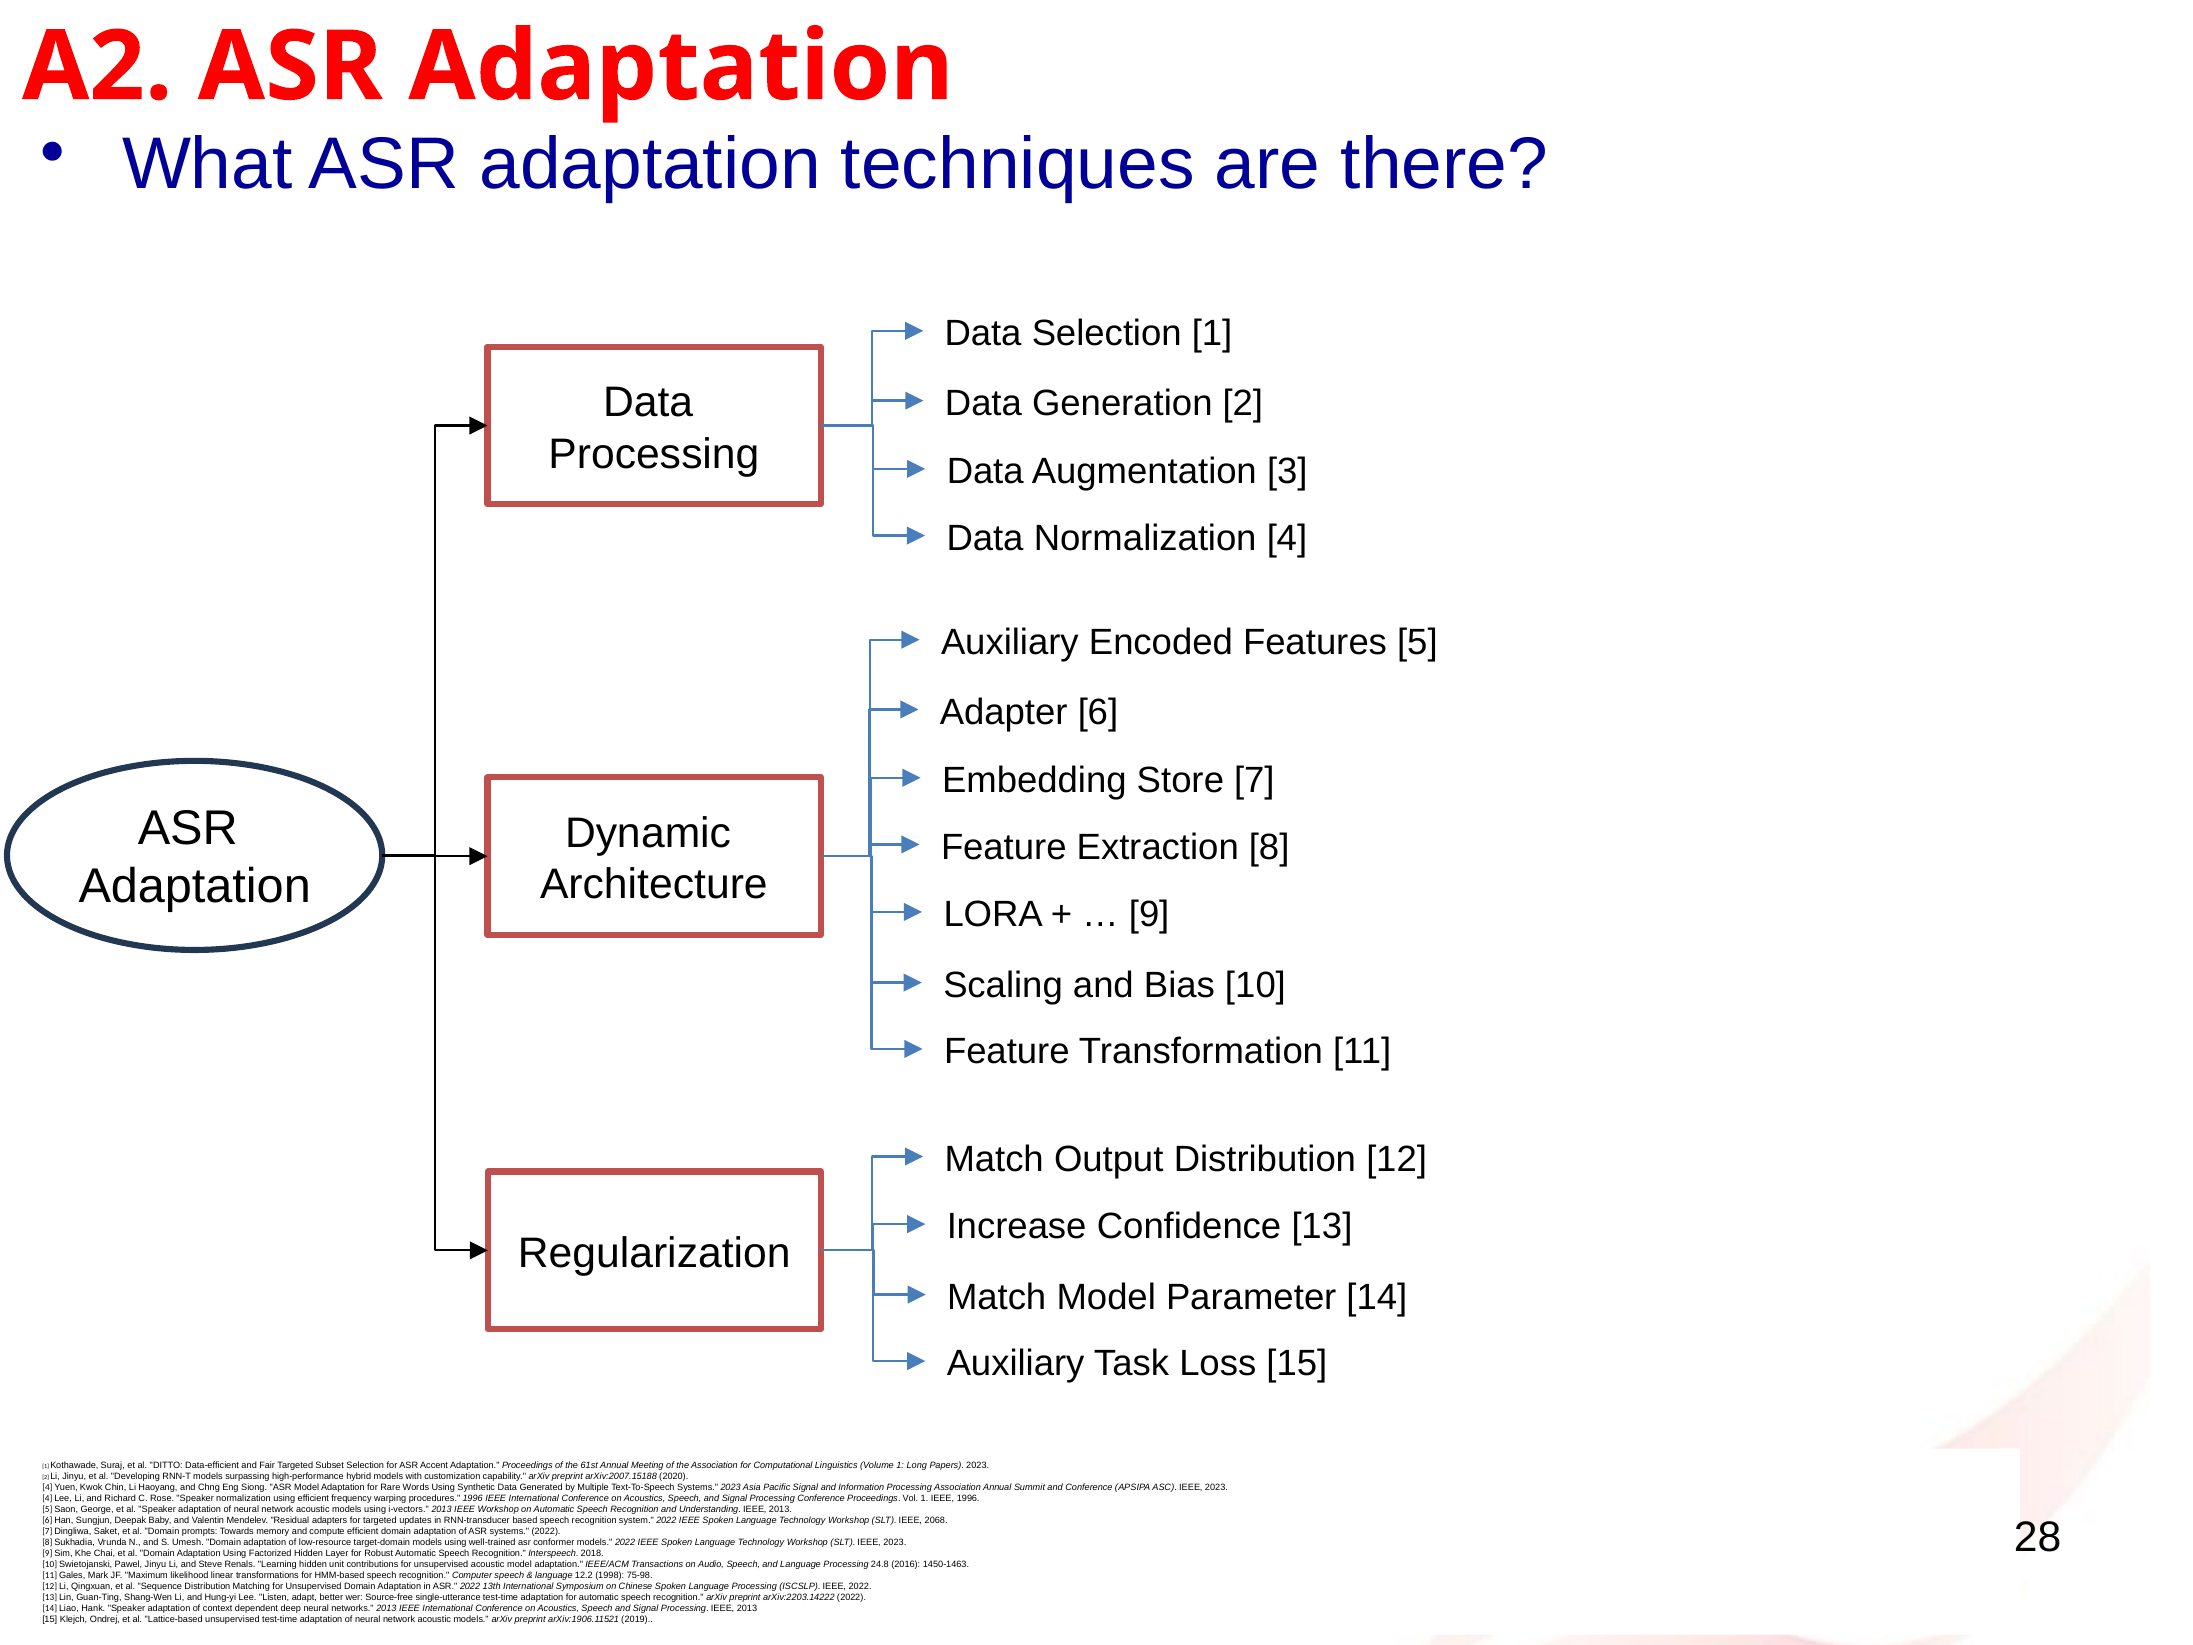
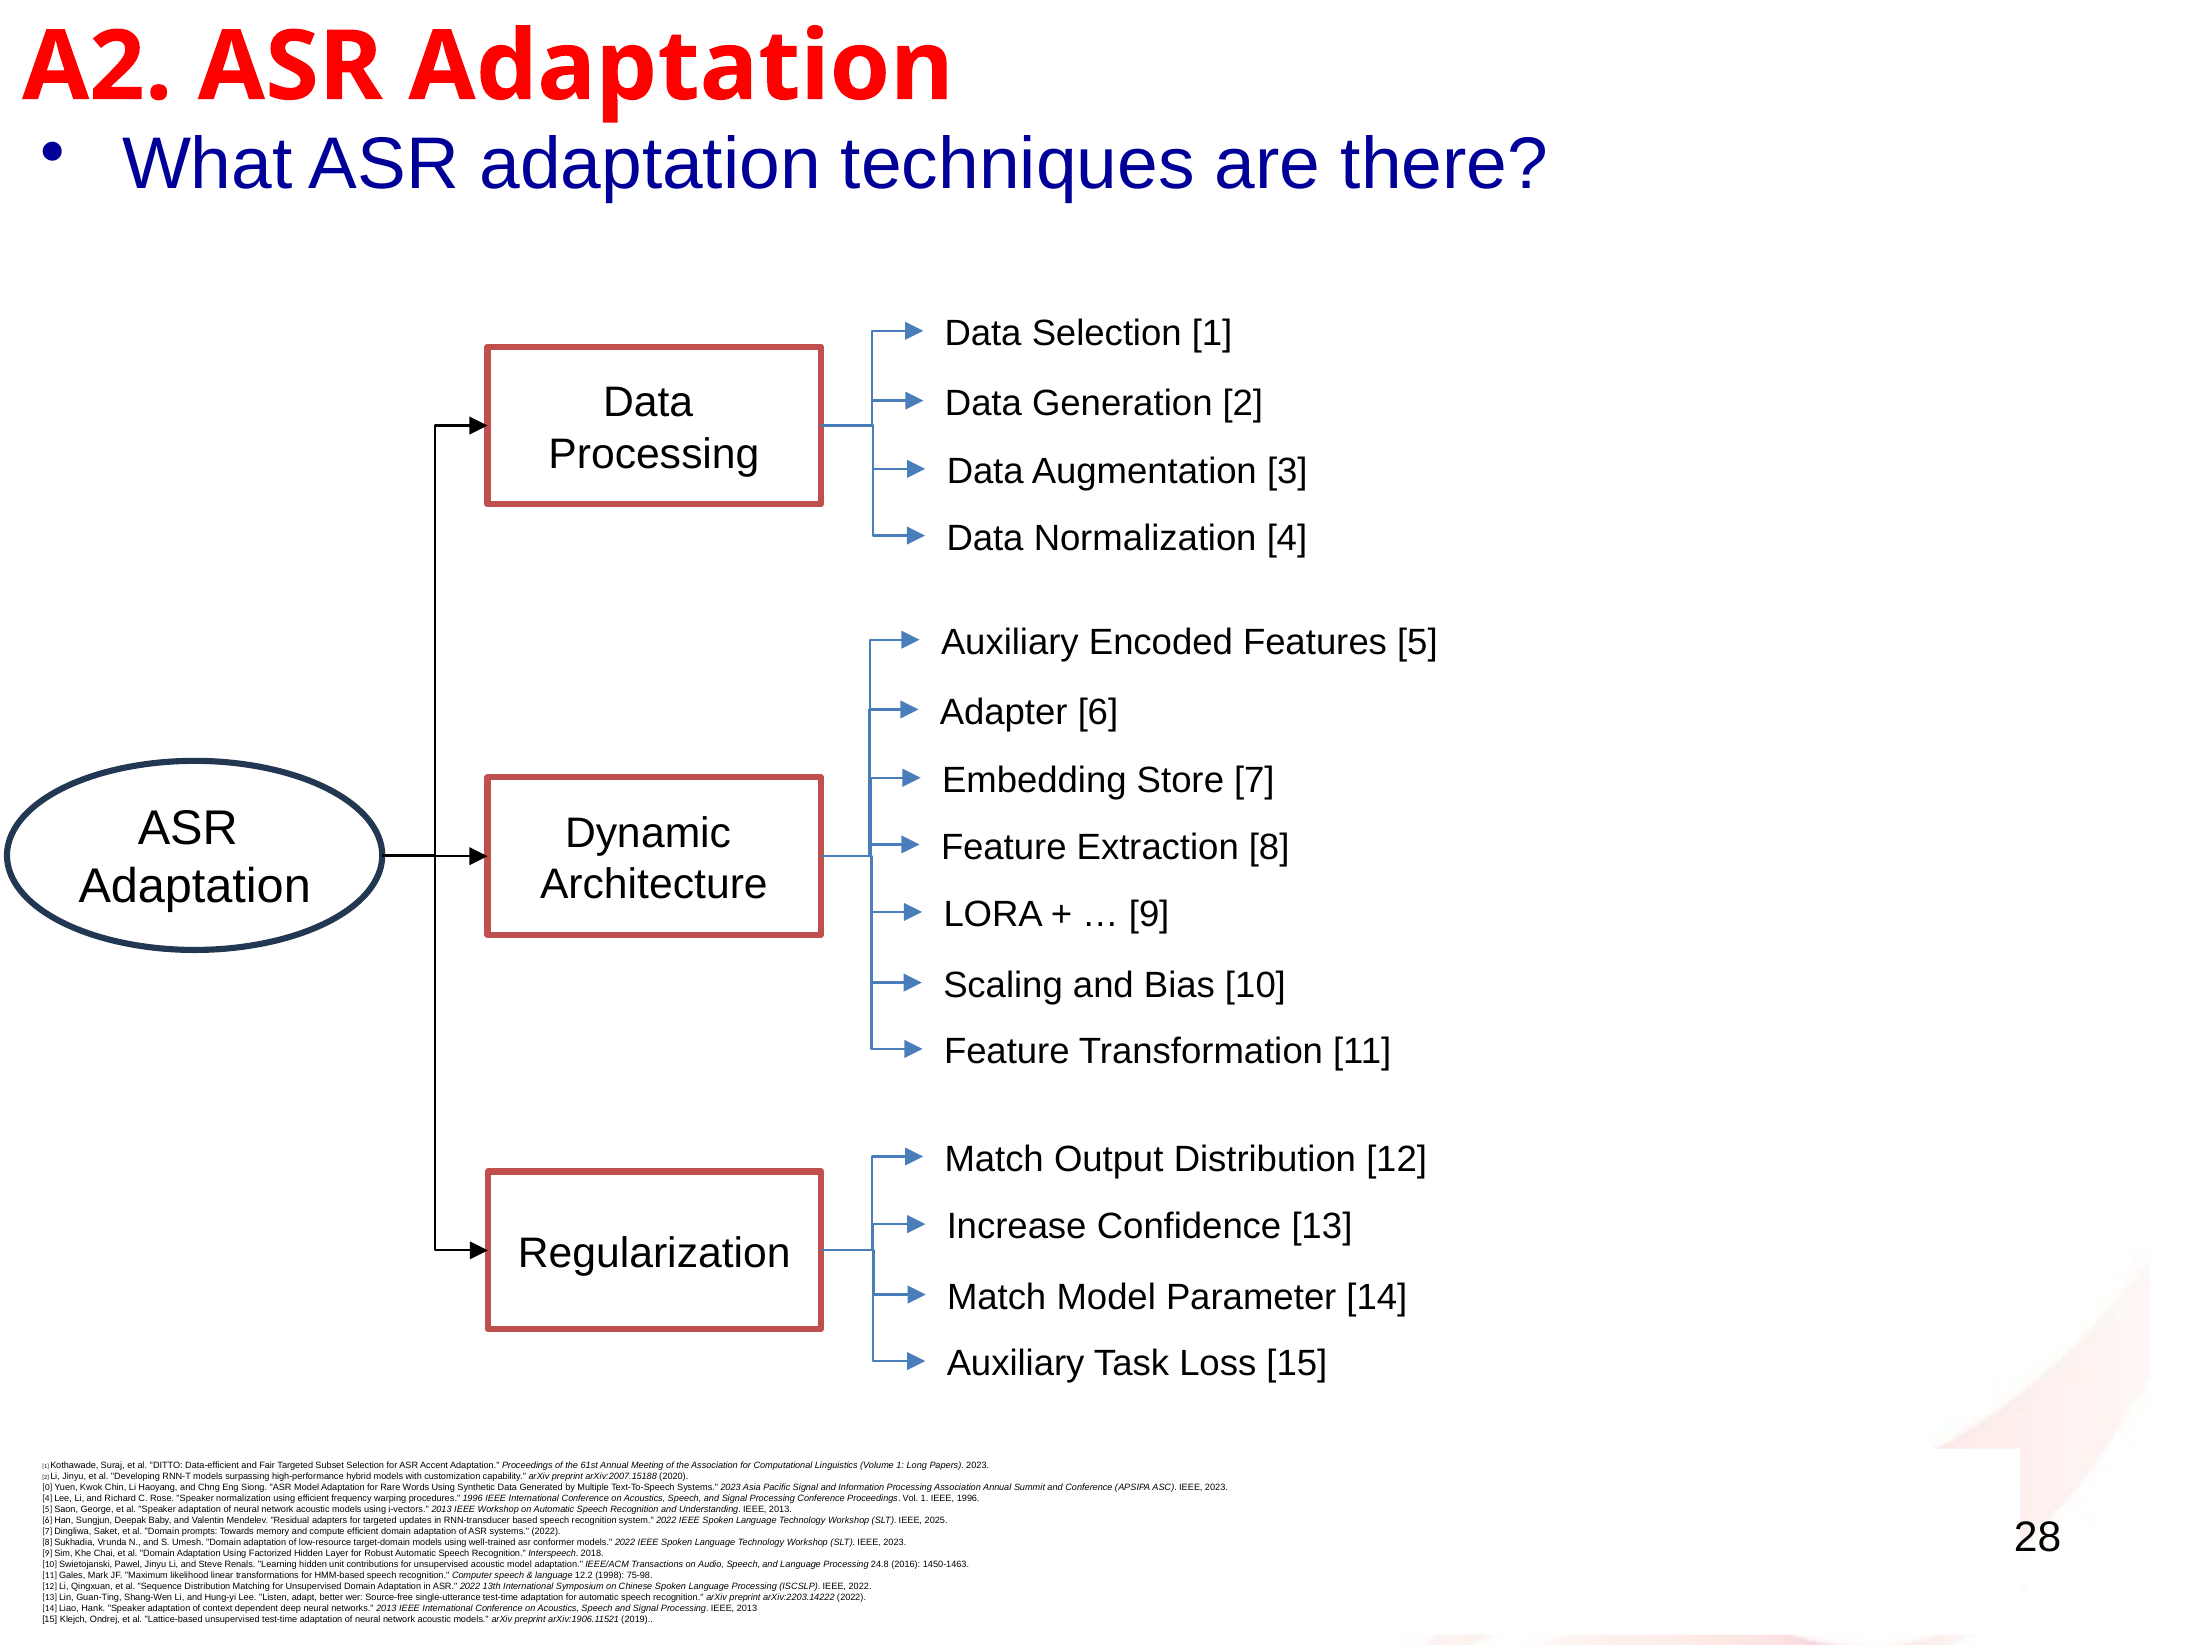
4: 4 -> 0 (47, 1487)
2068: 2068 -> 2025 (936, 1520)
